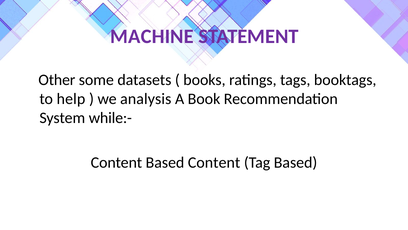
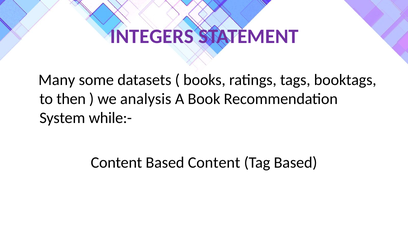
MACHINE: MACHINE -> INTEGERS (152, 36)
Other: Other -> Many (57, 80)
help: help -> then (71, 99)
